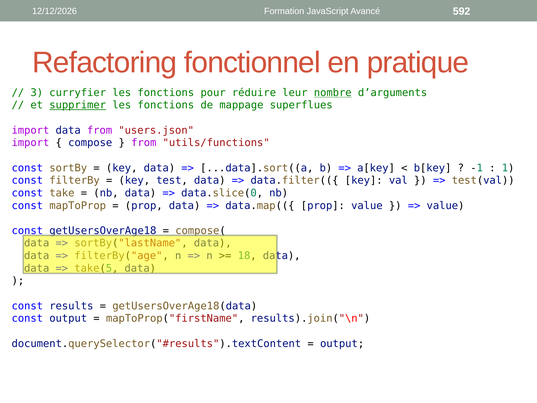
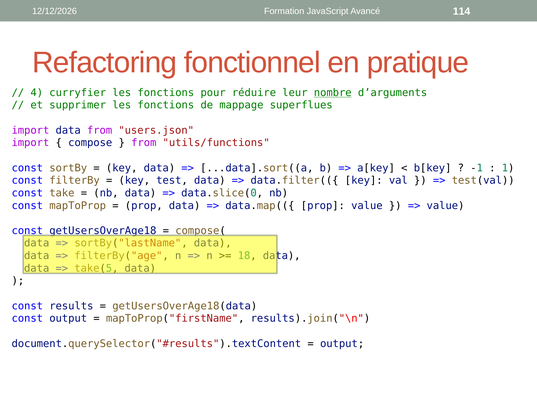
592: 592 -> 114 (462, 11)
3: 3 -> 4 (37, 93)
supprimer underline: present -> none (78, 105)
